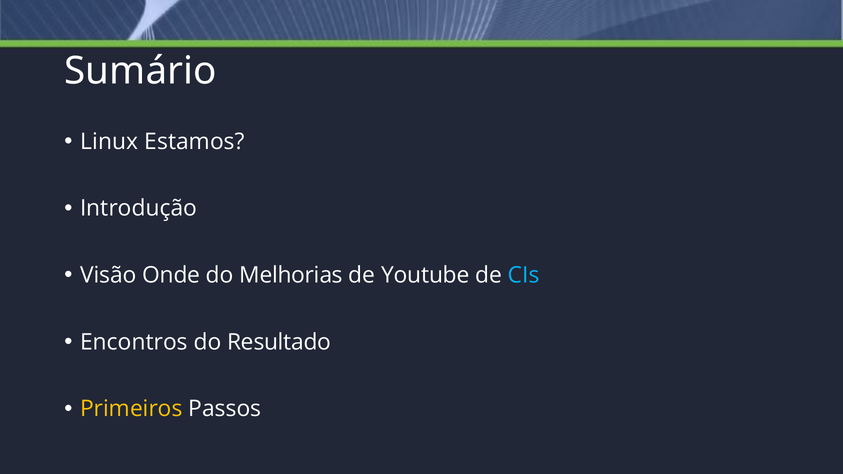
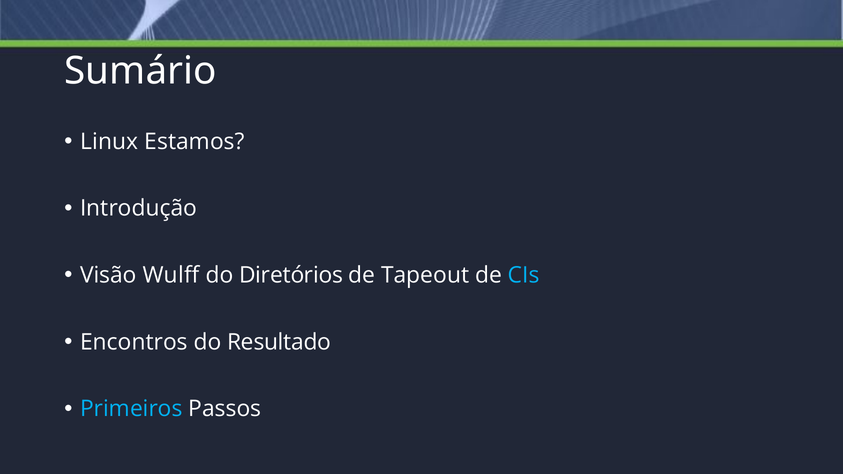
Onde: Onde -> Wulff (171, 275)
Melhorias: Melhorias -> Diretórios (291, 275)
Youtube: Youtube -> Tapeout (425, 275)
Primeiros colour: yellow -> light blue (131, 409)
